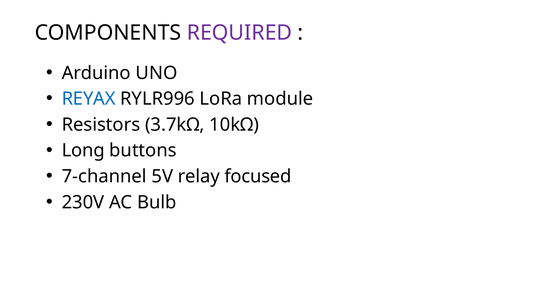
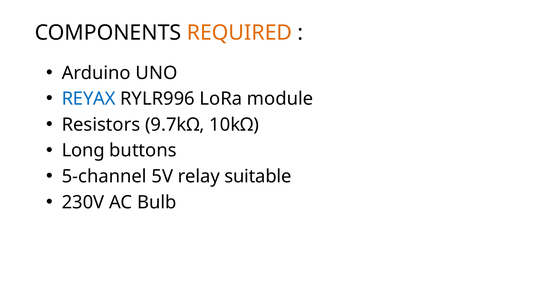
REQUIRED colour: purple -> orange (239, 33)
3.7kΩ: 3.7kΩ -> 9.7kΩ (175, 124)
7-channel: 7-channel -> 5-channel (104, 176)
focused: focused -> suitable (258, 176)
